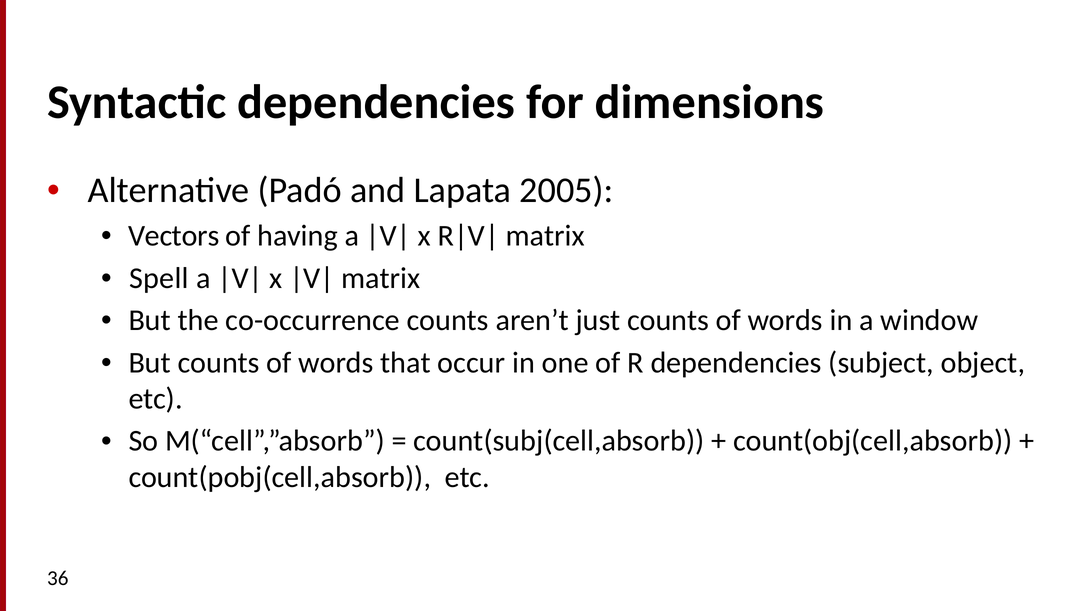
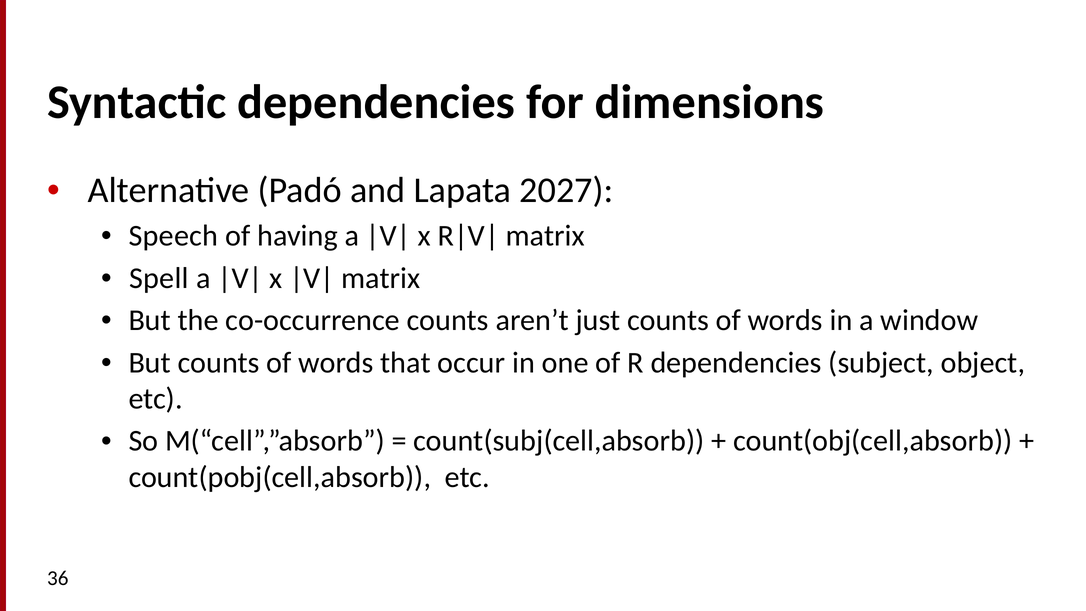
2005: 2005 -> 2027 (566, 190)
Vectors: Vectors -> Speech (173, 236)
